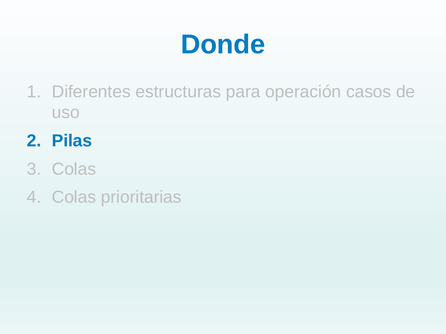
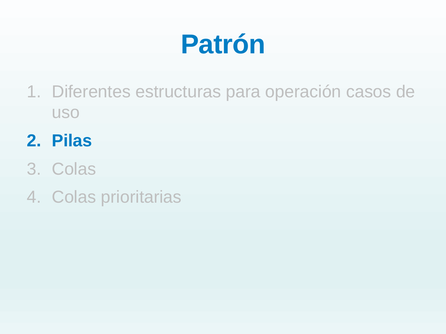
Donde: Donde -> Patrón (223, 45)
